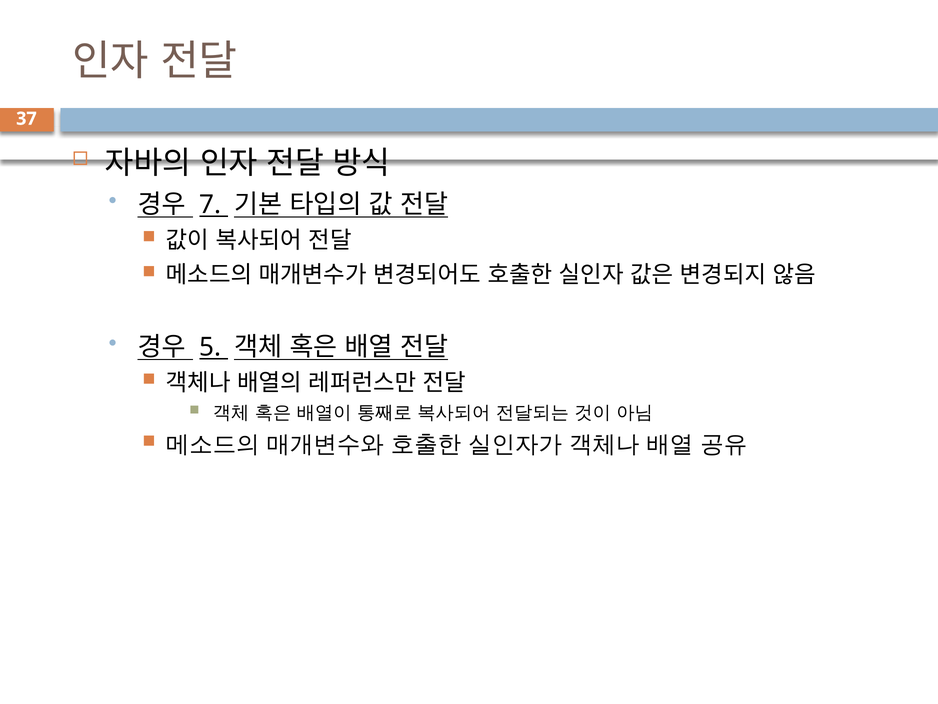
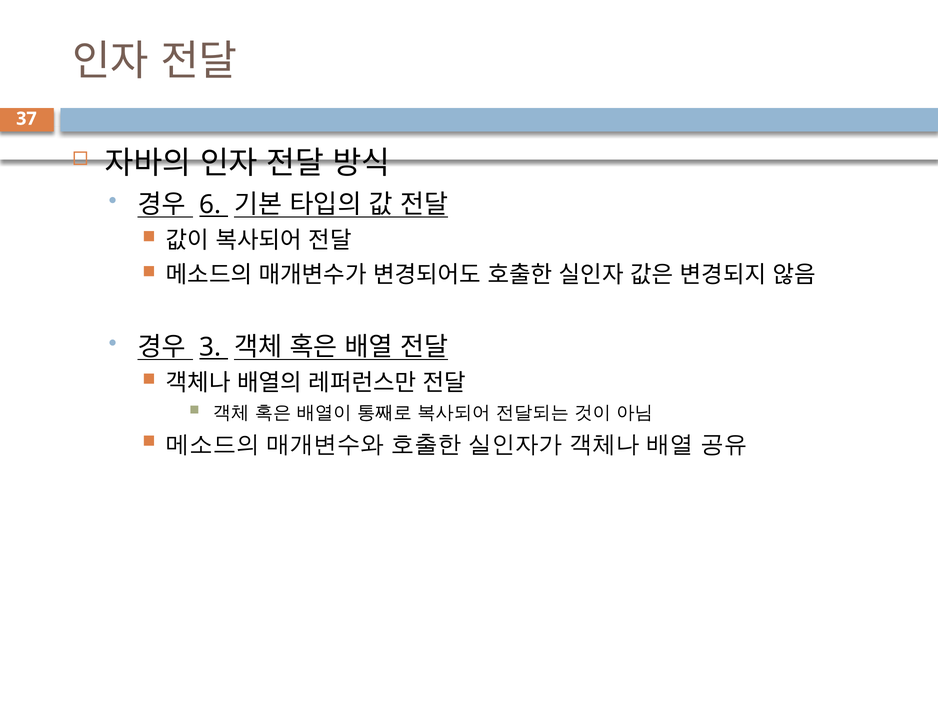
7: 7 -> 6 (210, 204)
5: 5 -> 3 (210, 347)
